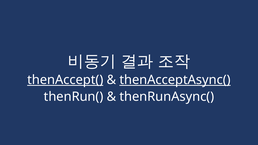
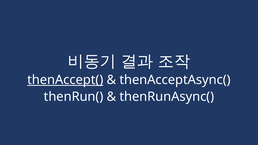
thenAcceptAsync( underline: present -> none (175, 80)
